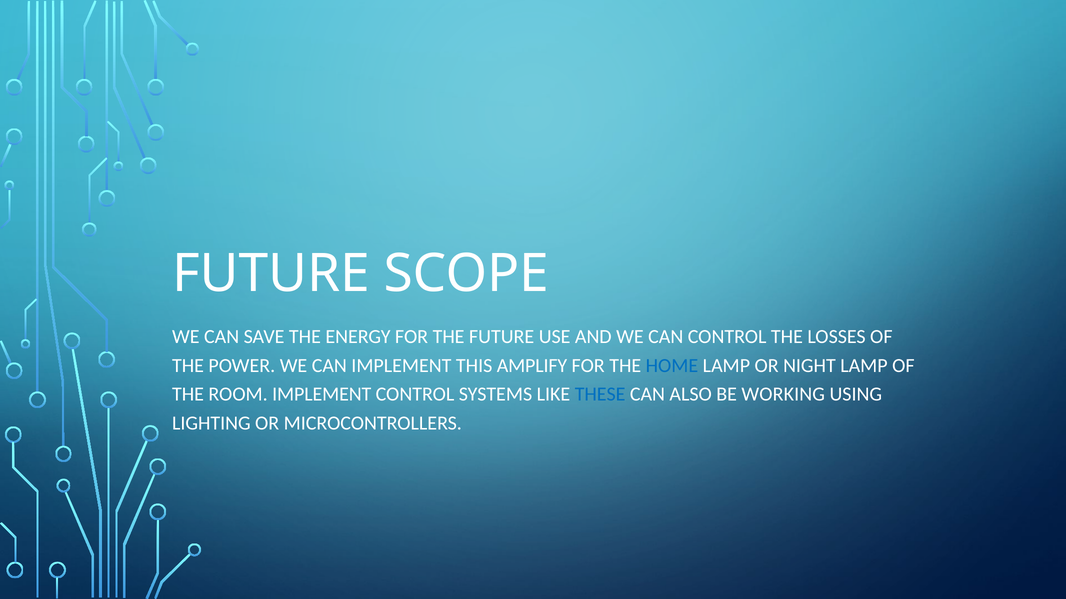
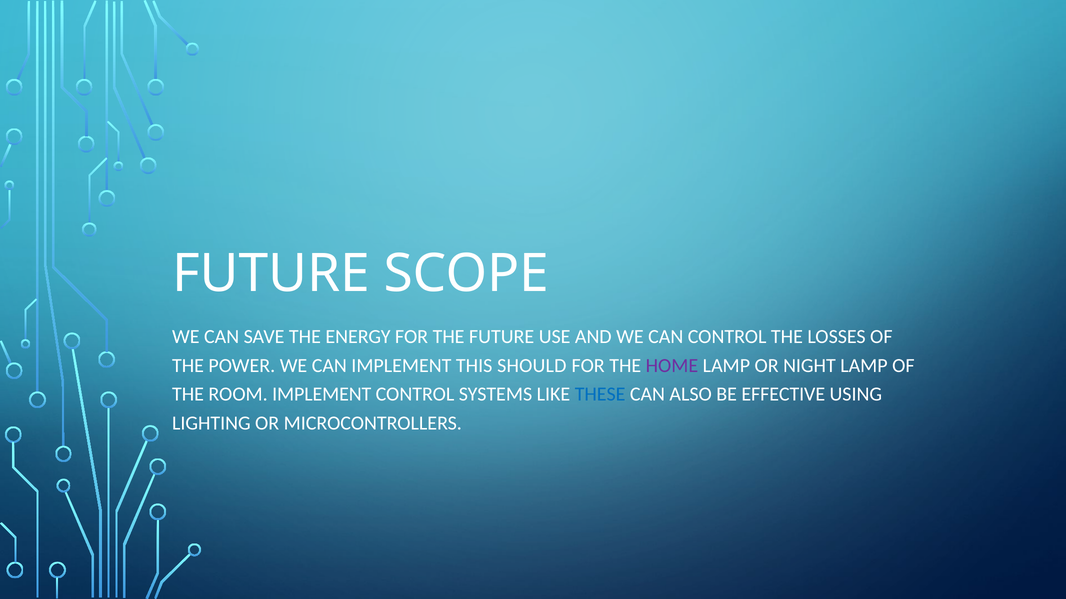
AMPLIFY: AMPLIFY -> SHOULD (532, 366)
HOME colour: blue -> purple (672, 366)
WORKING: WORKING -> EFFECTIVE (783, 395)
